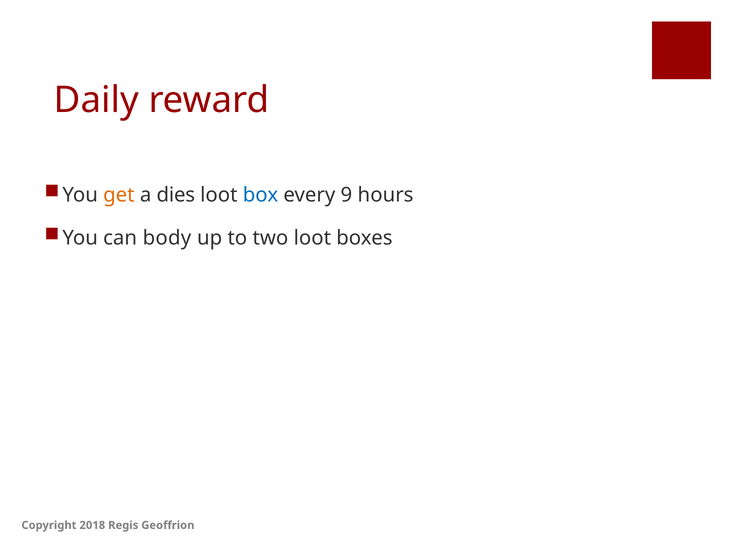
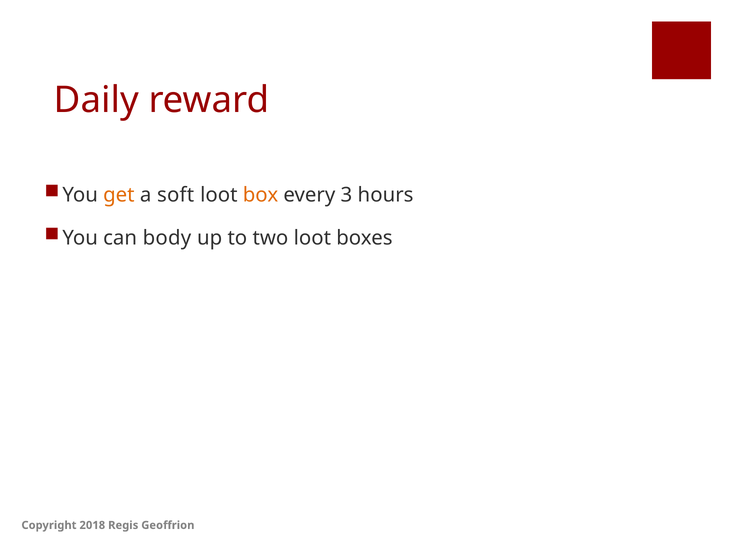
dies: dies -> soft (176, 195)
box colour: blue -> orange (261, 195)
9: 9 -> 3 (346, 195)
